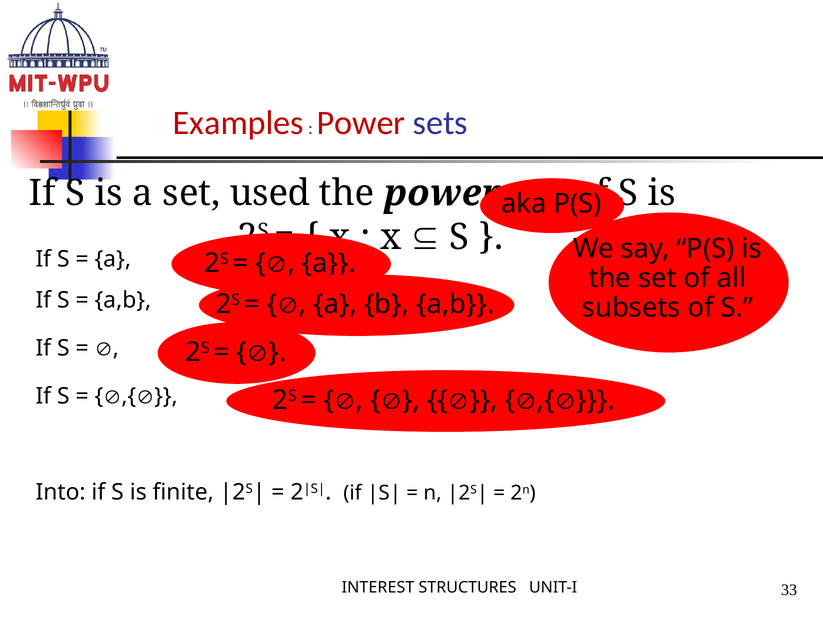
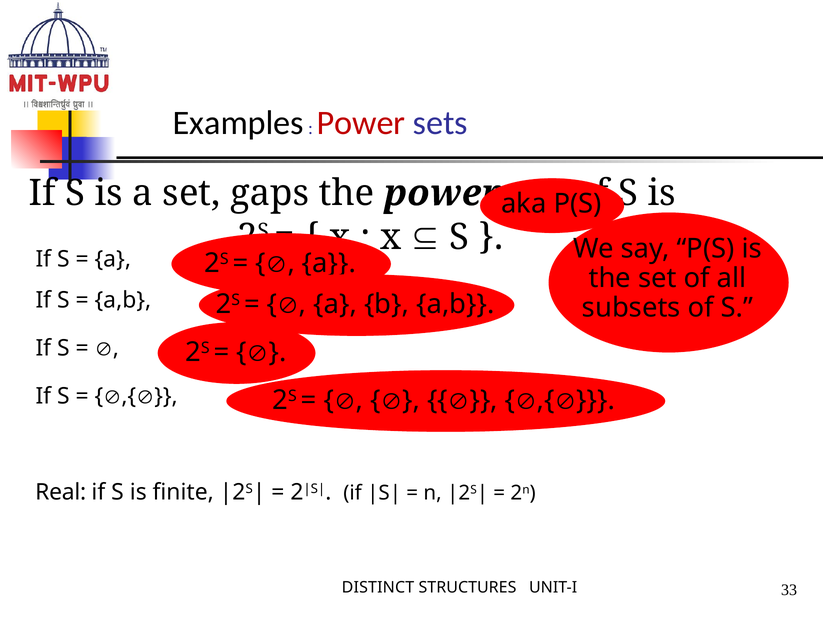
Examples colour: red -> black (238, 123)
used: used -> gaps (270, 193)
Into: Into -> Real (61, 493)
INTEREST: INTEREST -> DISTINCT (378, 588)
